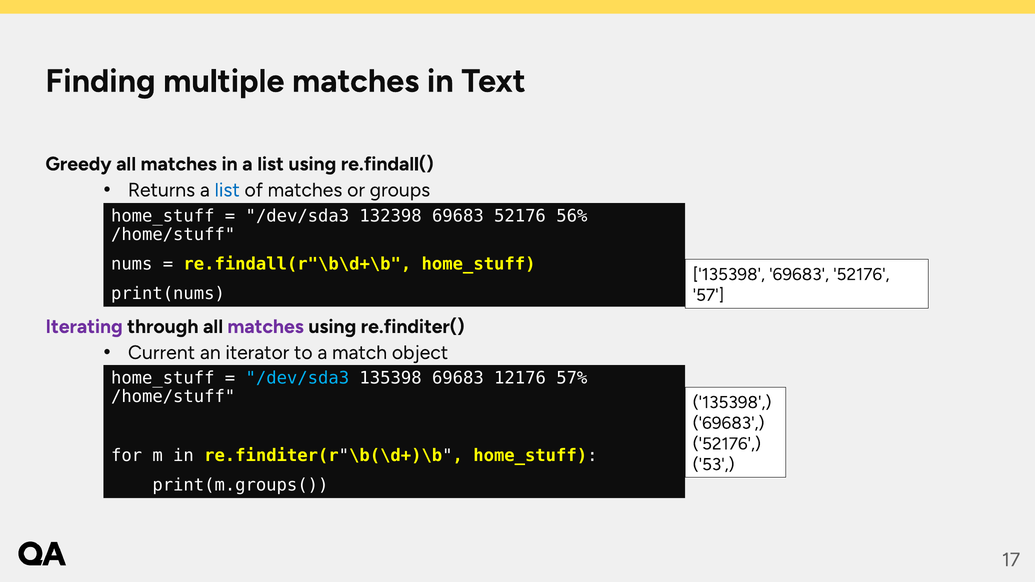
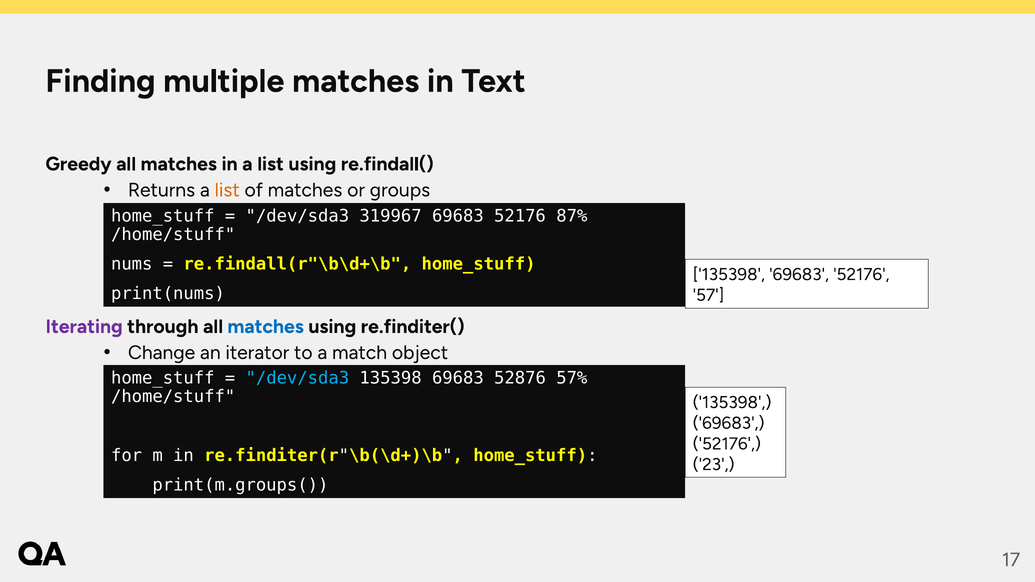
list colour: blue -> orange (227, 190)
132398: 132398 -> 319967 (391, 216)
56%: 56% -> 87% (572, 216)
matches colour: purple -> blue (266, 327)
Current: Current -> Change (162, 353)
12176: 12176 -> 52876 (520, 378)
53: 53 -> 23 (714, 465)
